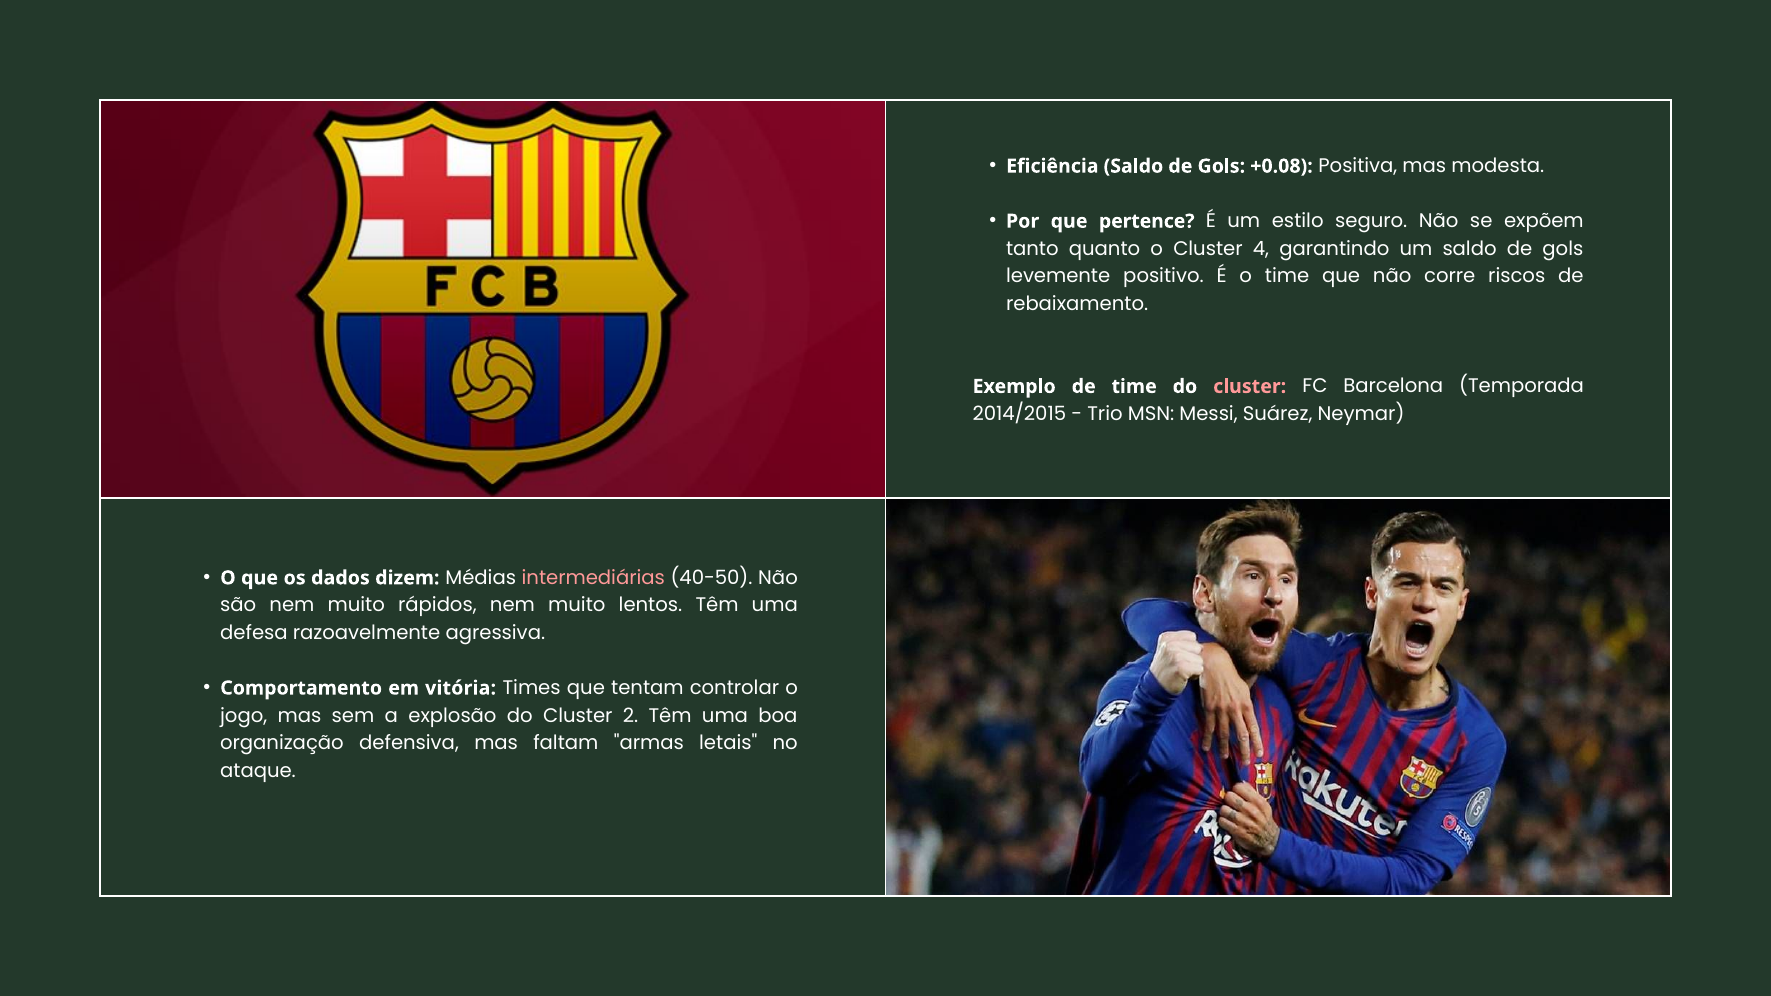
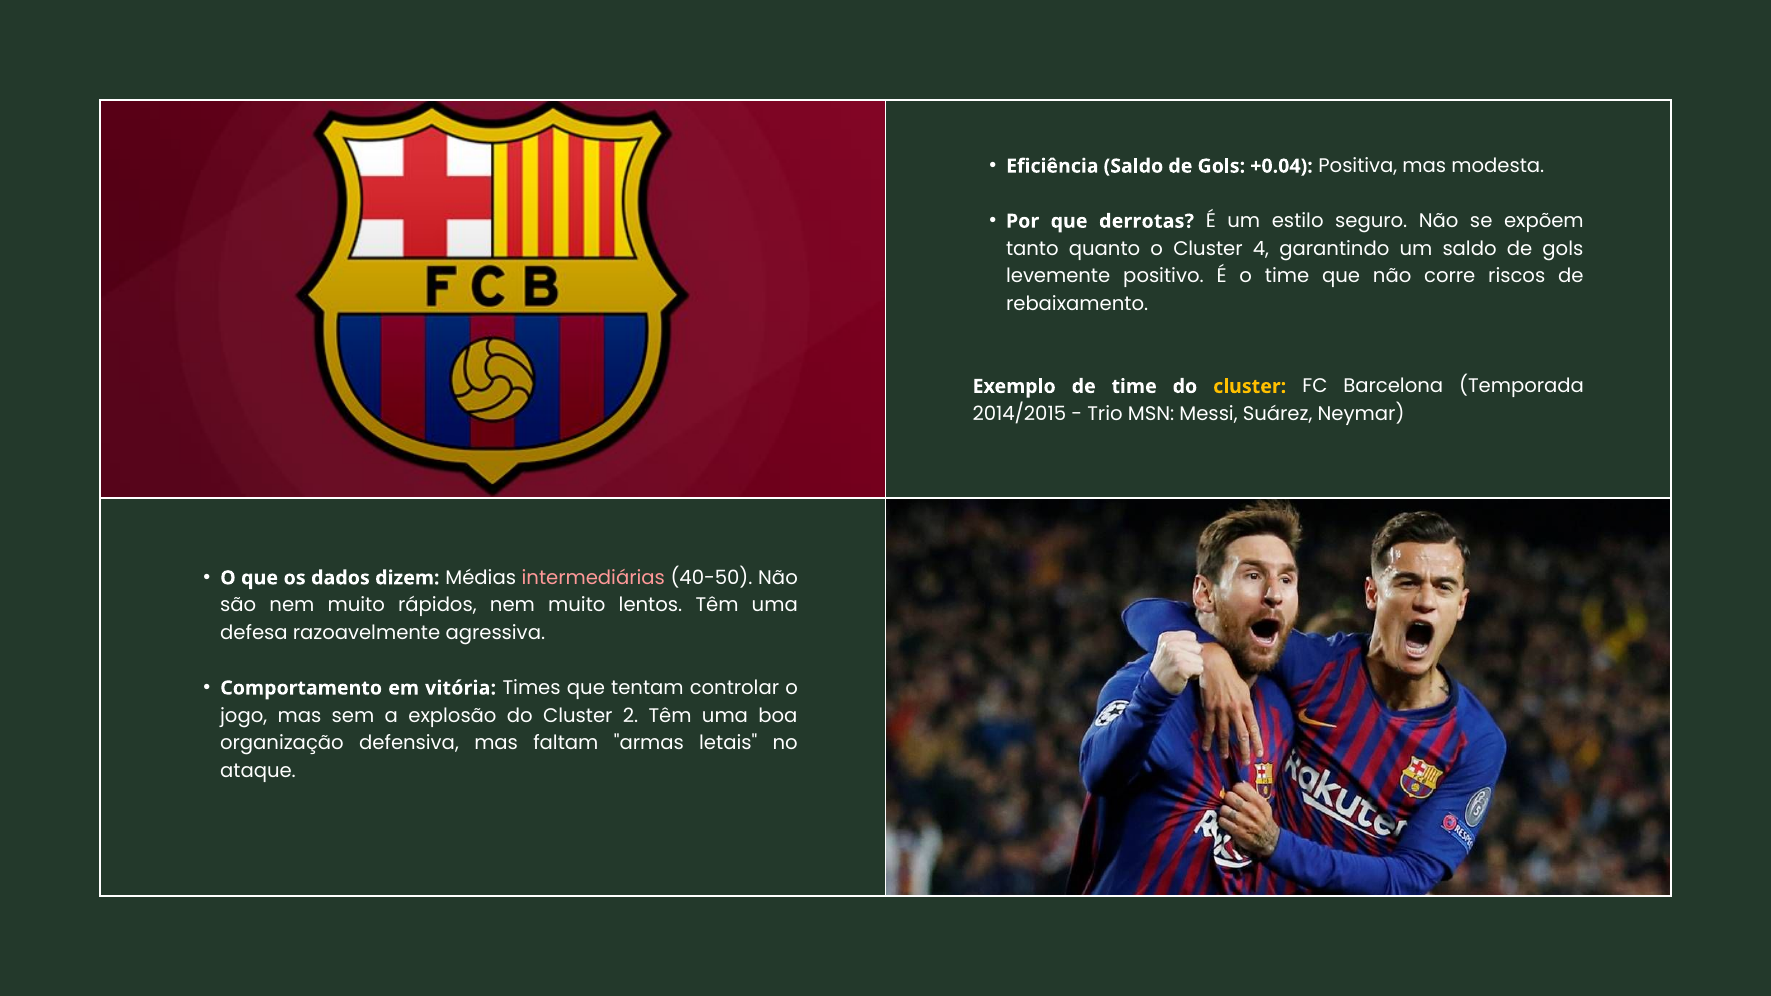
+0.08: +0.08 -> +0.04 (1281, 166)
pertence: pertence -> derrotas (1147, 221)
cluster colour: pink -> yellow (1250, 387)
